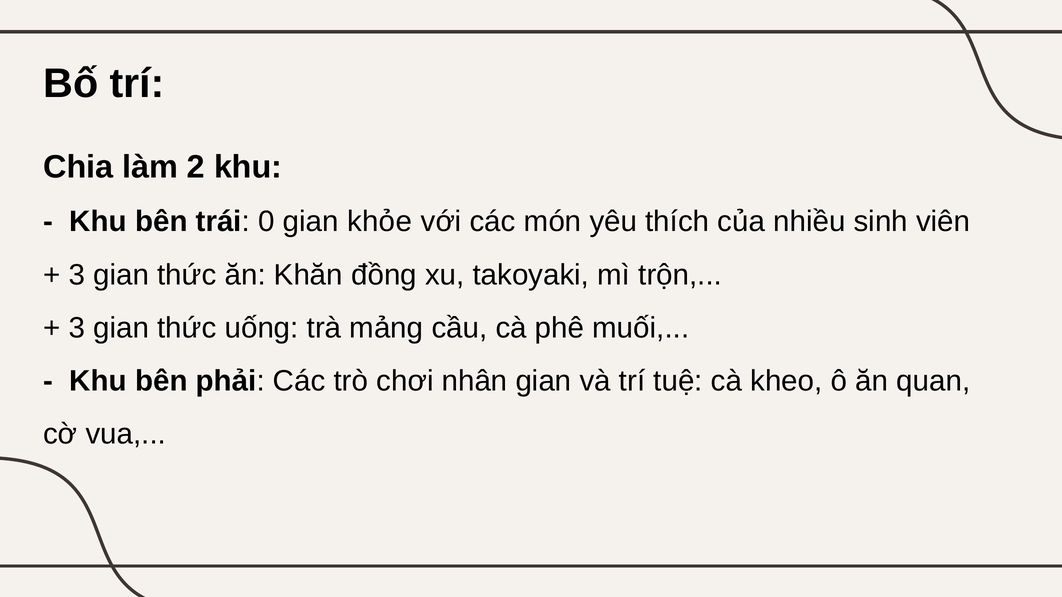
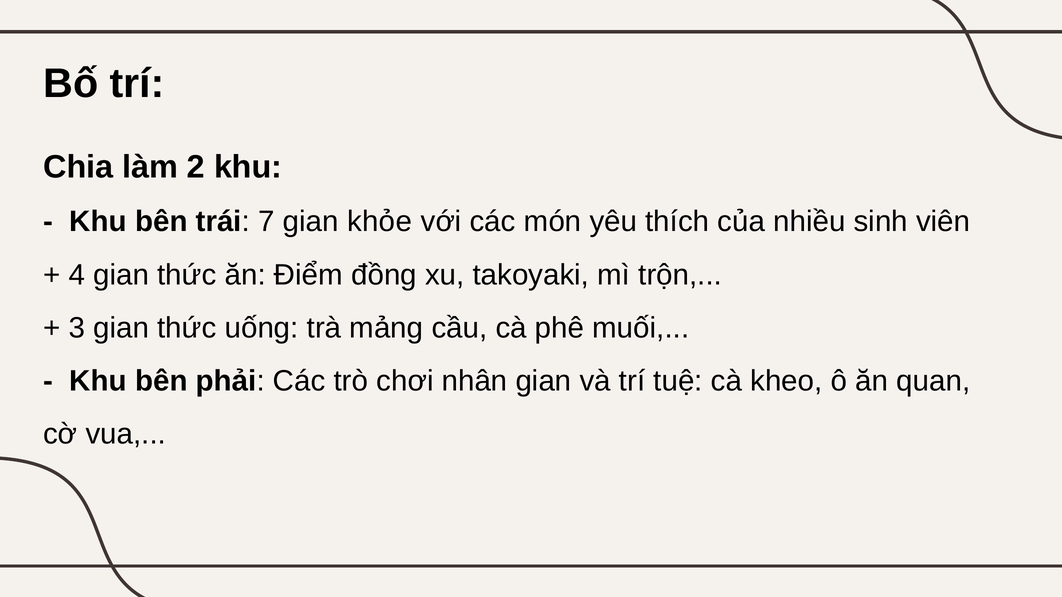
0: 0 -> 7 (266, 222)
3: 3 -> 4 (77, 275)
Khăn: Khăn -> Điểm (308, 275)
